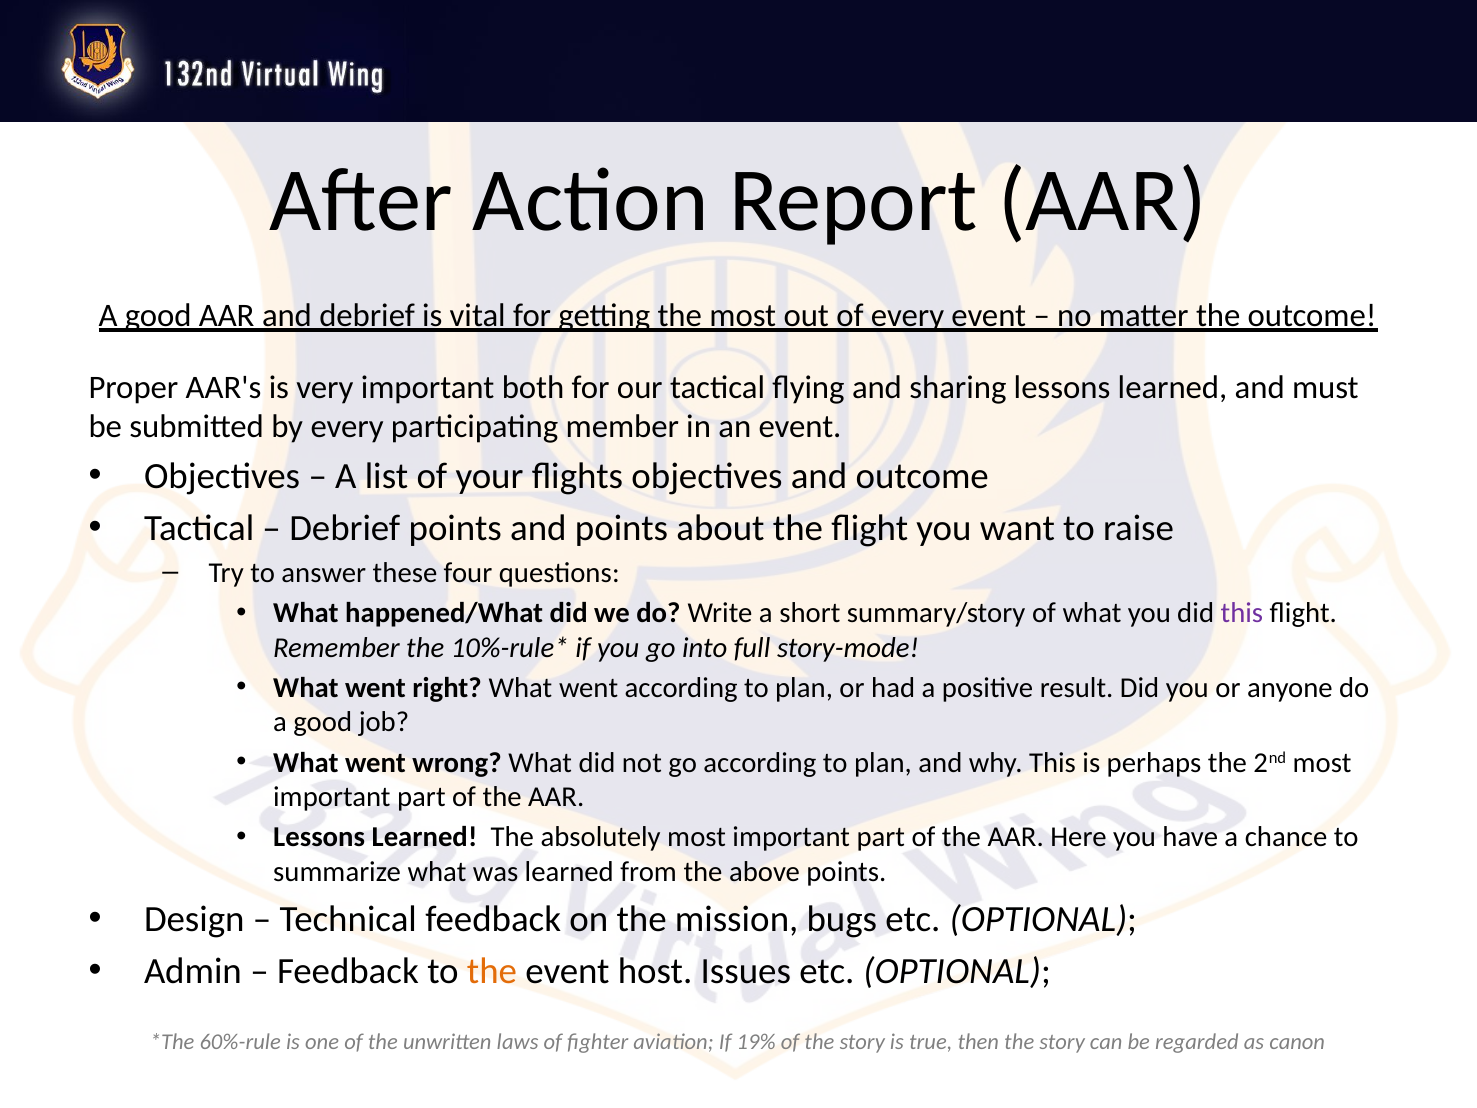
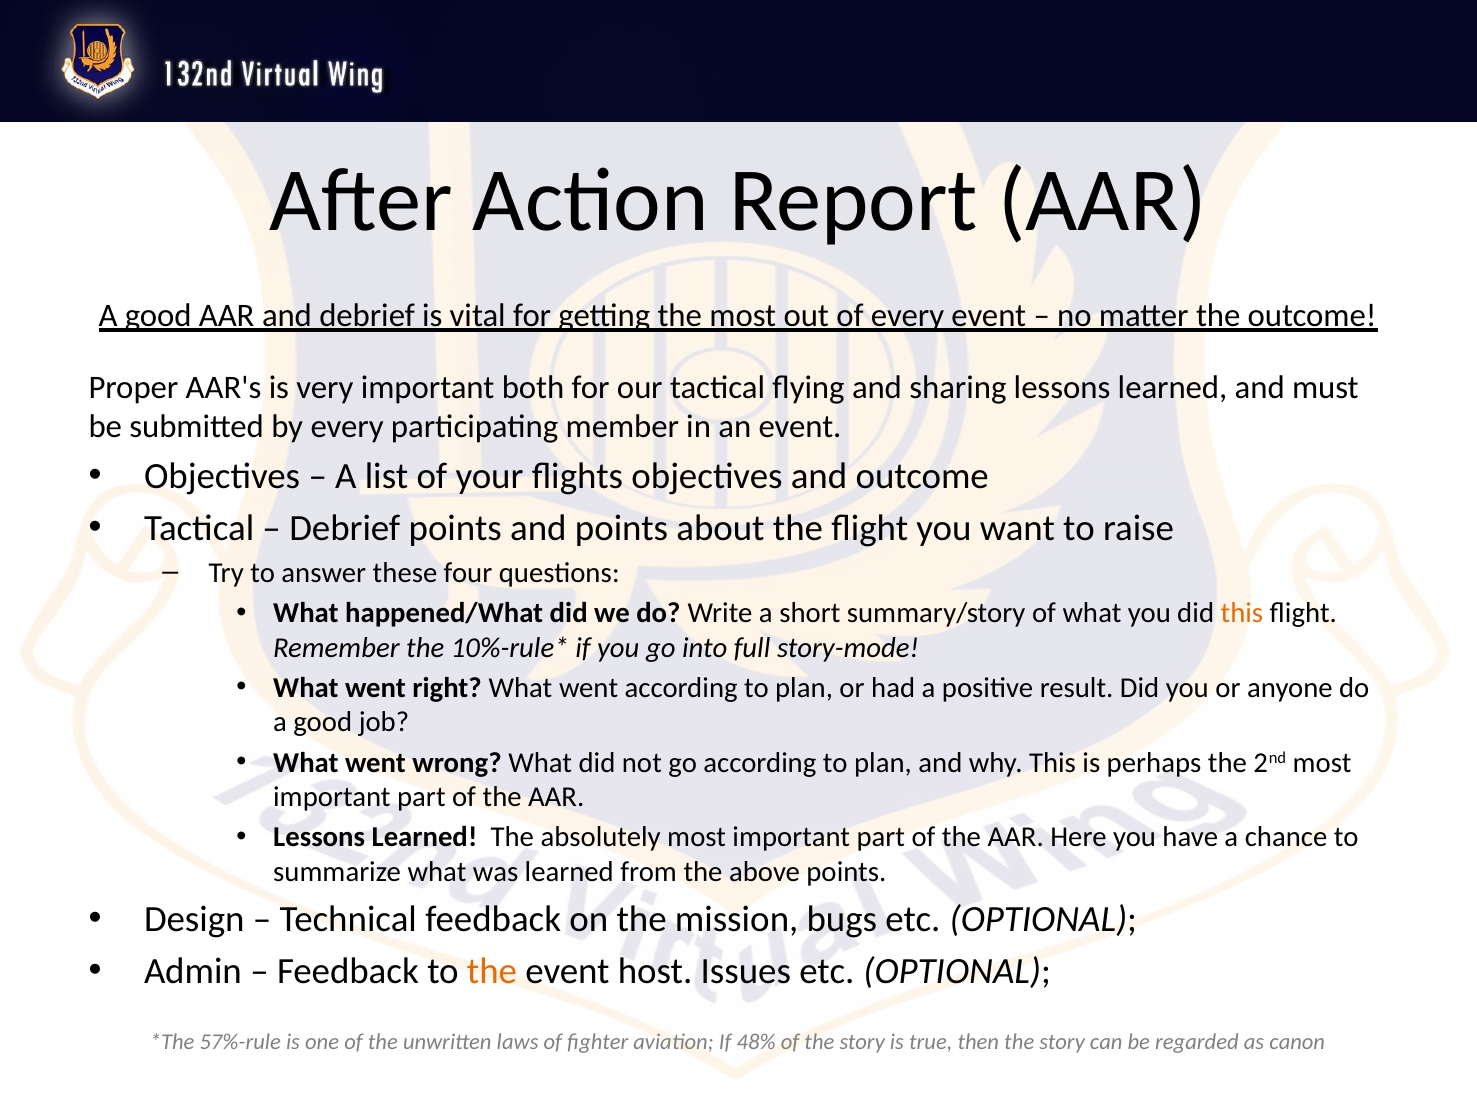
this colour: purple -> orange (1242, 613)
60%-rule: 60%-rule -> 57%-rule (240, 1042)
19%: 19% -> 48% (756, 1042)
